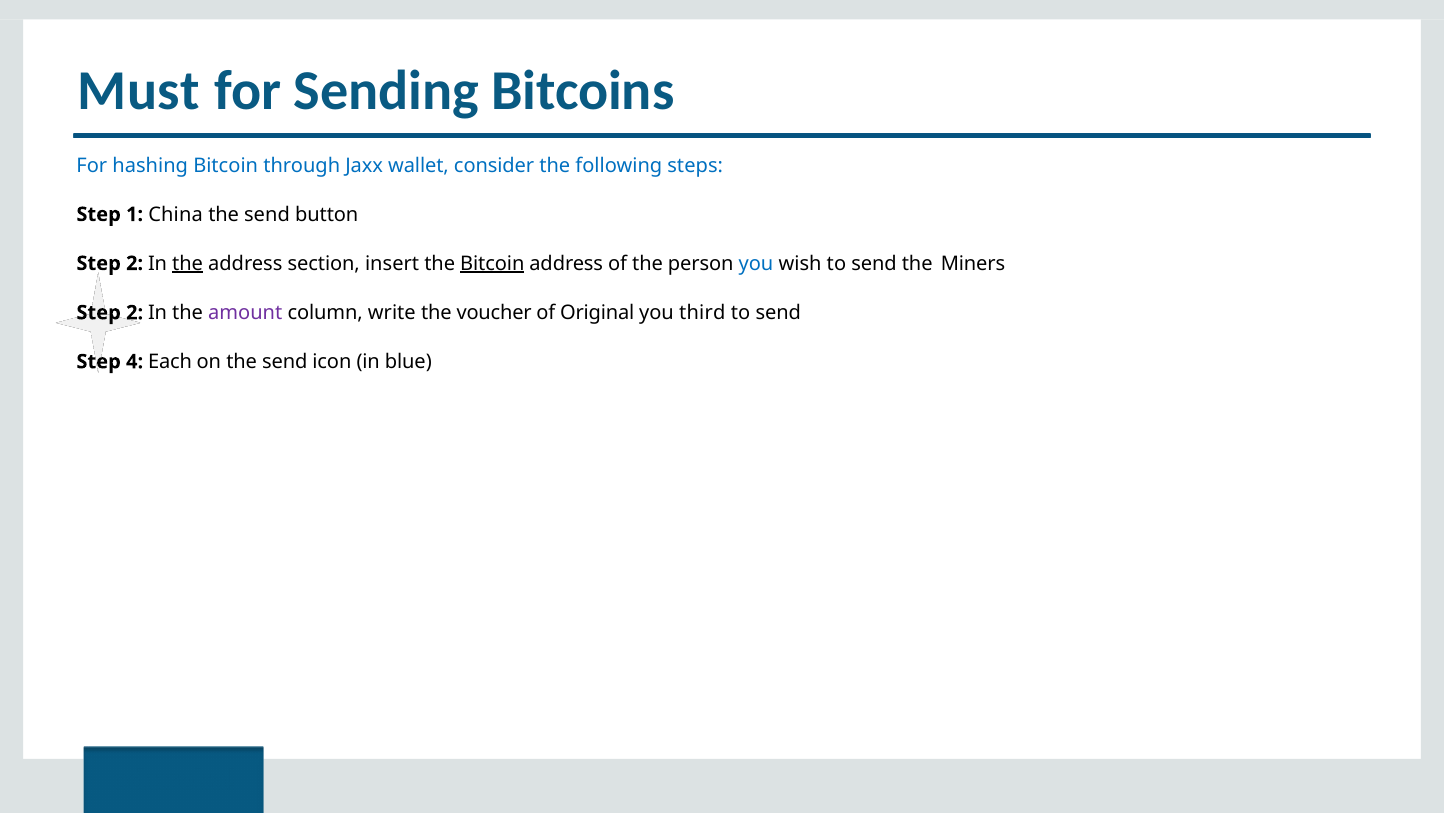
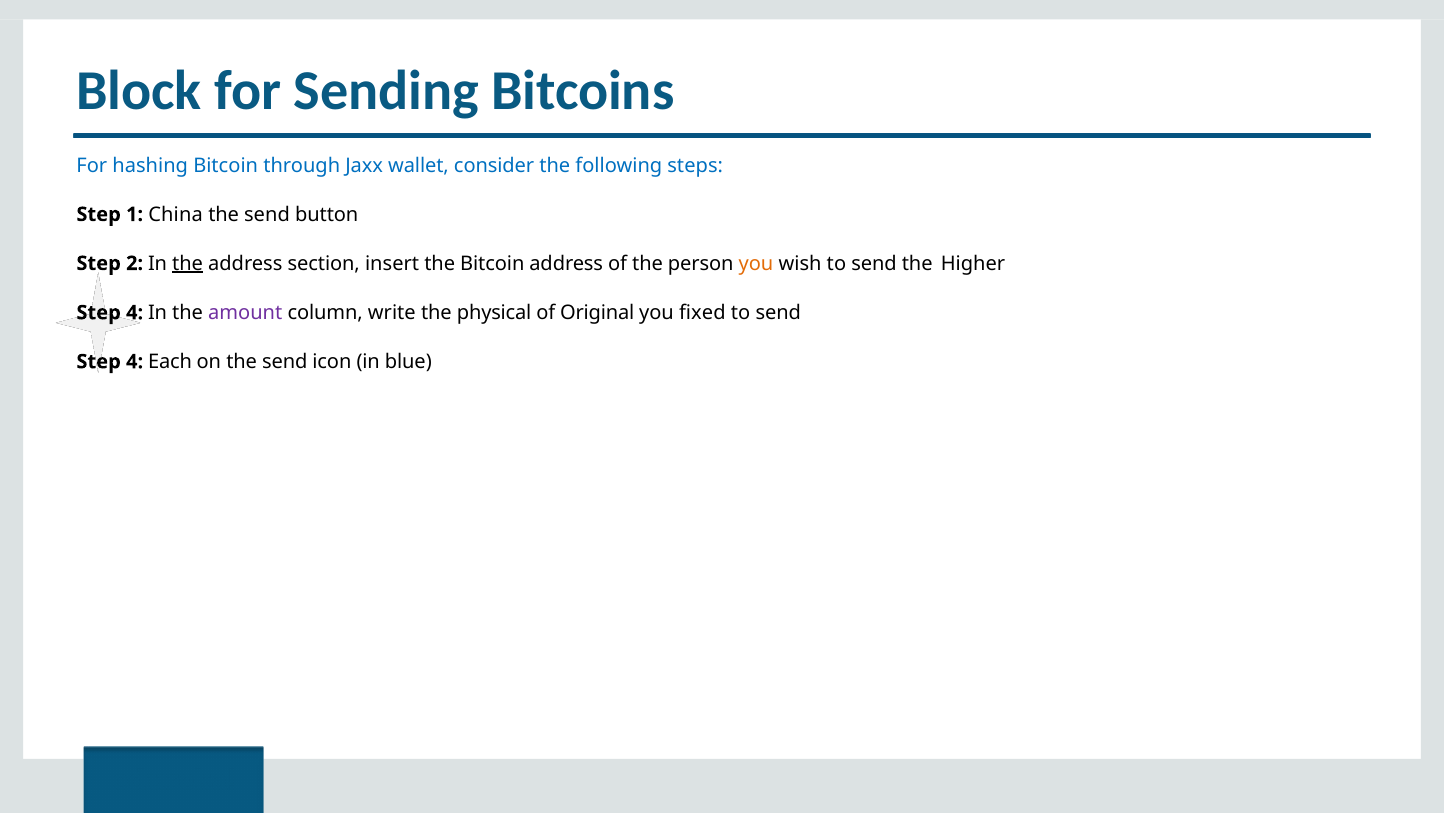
Must: Must -> Block (139, 91)
Bitcoin underline: present -> none (492, 263)
you colour: blue -> orange (756, 263)
Miners: Miners -> Higher (973, 263)
2: 2 -> 4 (135, 312)
voucher: voucher -> physical (494, 312)
third: third -> fixed (702, 312)
